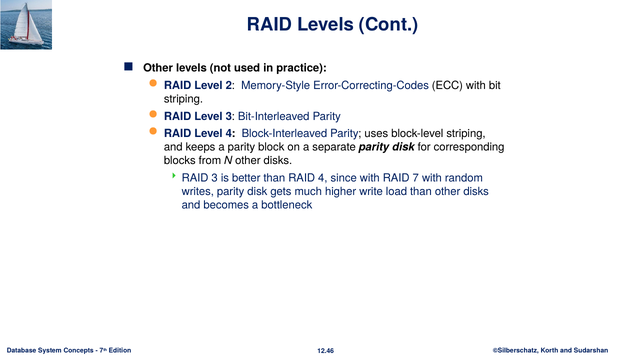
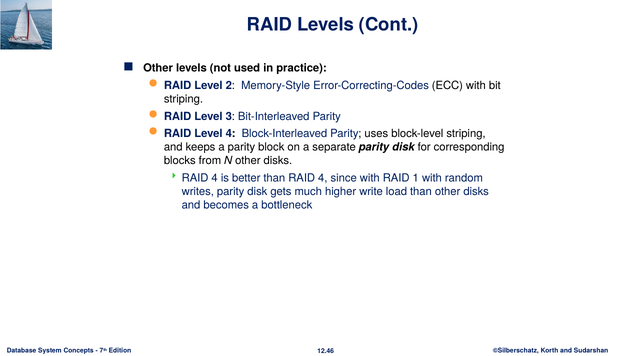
3: 3 -> 4 (215, 178)
7: 7 -> 1 (416, 178)
